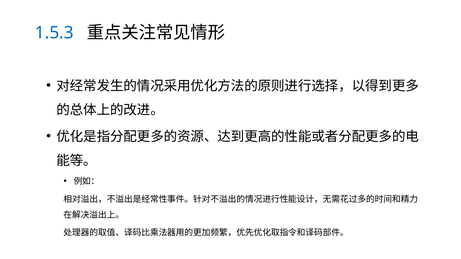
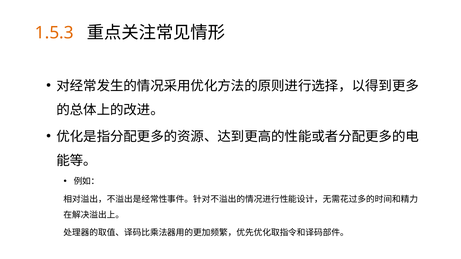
1.5.3 colour: blue -> orange (54, 33)
